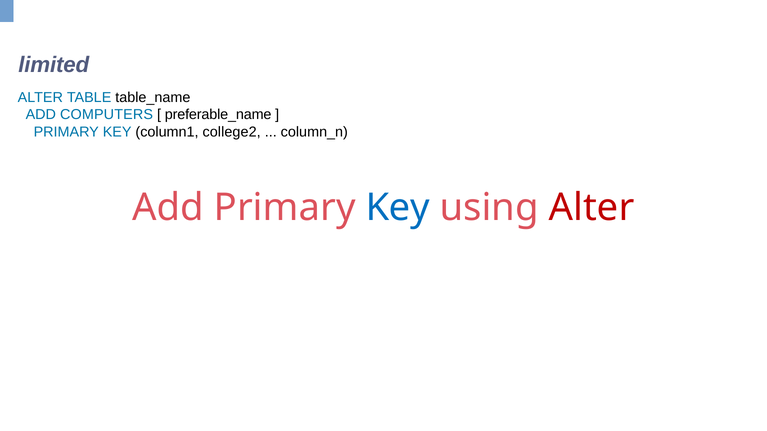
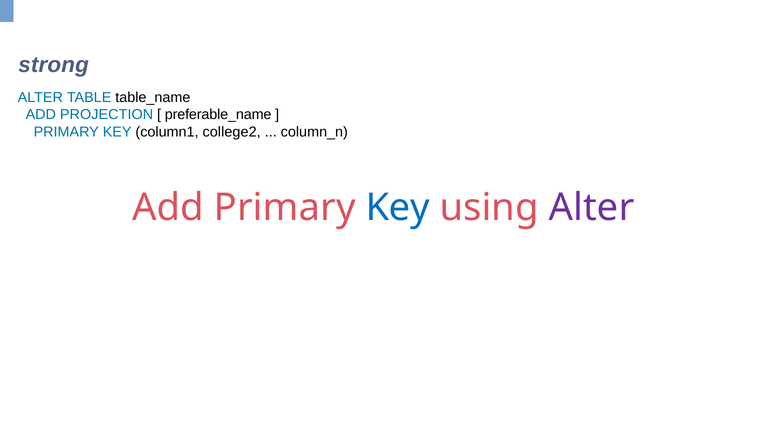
limited: limited -> strong (54, 65)
COMPUTERS: COMPUTERS -> PROJECTION (107, 115)
Alter colour: red -> purple (592, 208)
